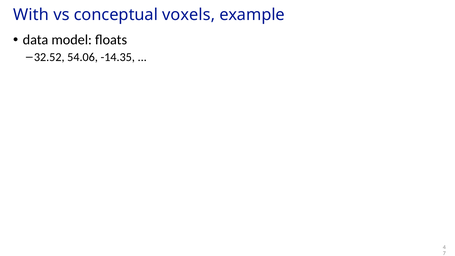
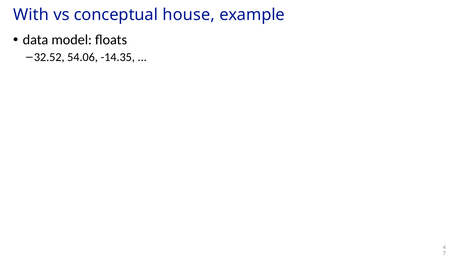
voxels: voxels -> house (189, 15)
